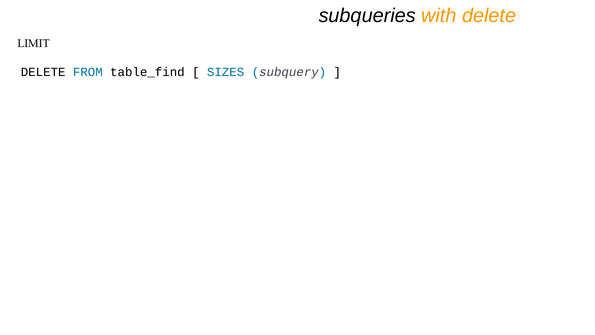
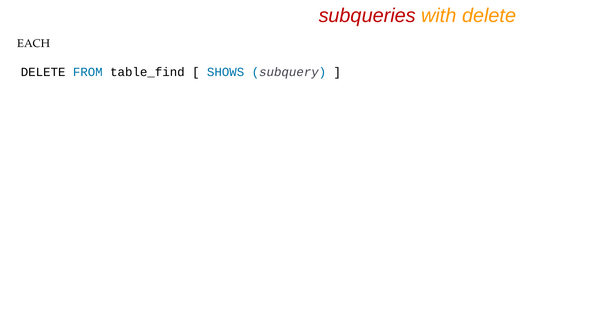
subqueries colour: black -> red (367, 15)
LIMIT: LIMIT -> EACH (34, 43)
SIZES: SIZES -> SHOWS (226, 72)
